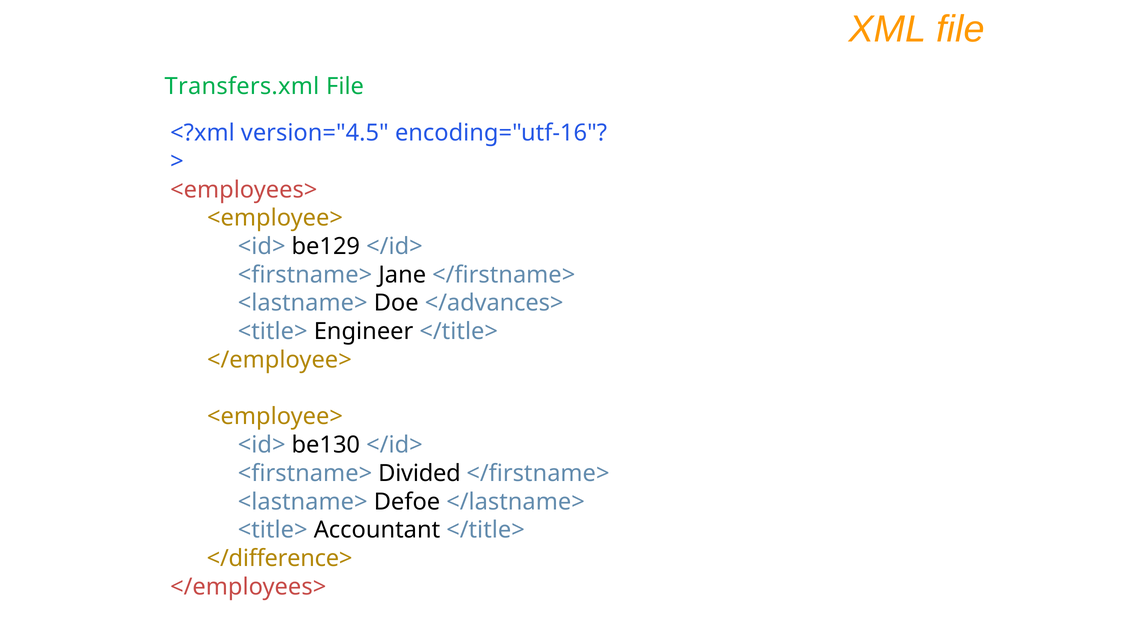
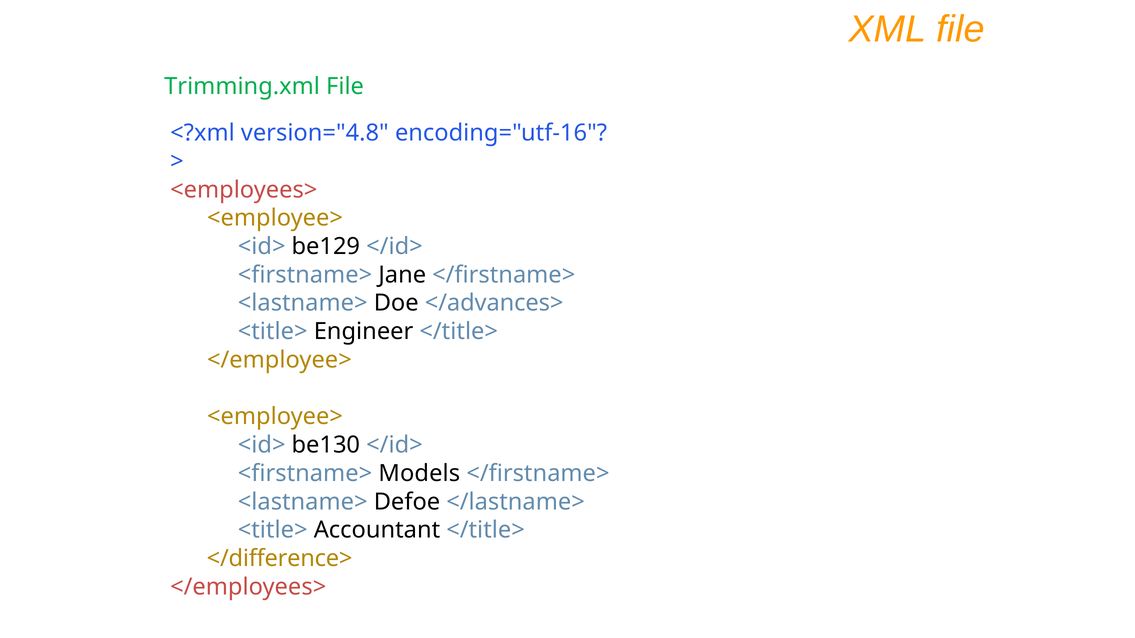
Transfers.xml: Transfers.xml -> Trimming.xml (242, 87)
version="4.5: version="4.5 -> version="4.8 (315, 133)
Divided: Divided -> Models (419, 474)
